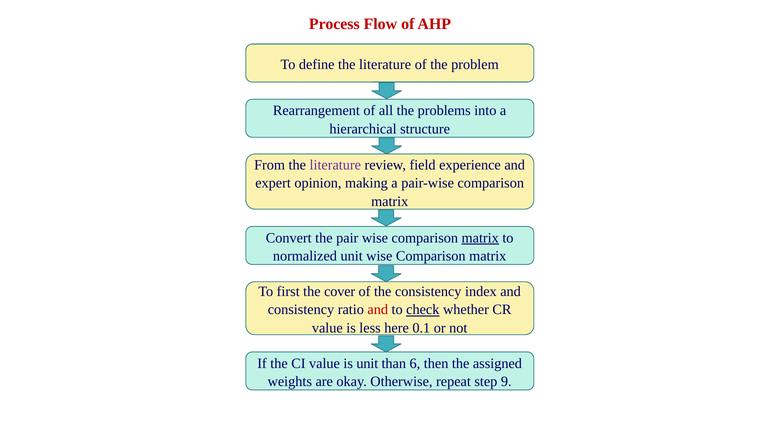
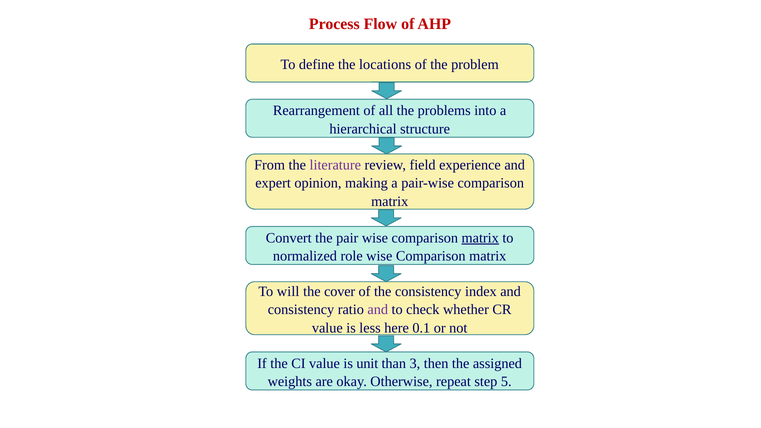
define the literature: literature -> locations (385, 65)
normalized unit: unit -> role (352, 256)
first: first -> will (288, 291)
and colour: red -> purple (378, 310)
check underline: present -> none (423, 310)
6: 6 -> 3 (415, 363)
9: 9 -> 5 (506, 382)
